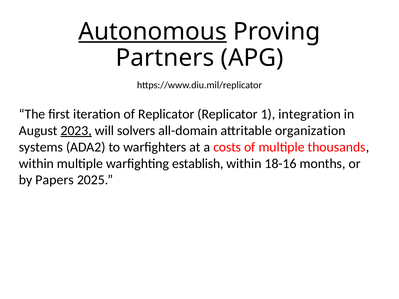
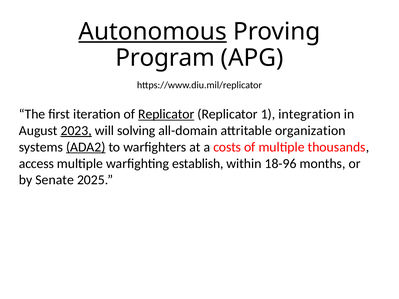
Partners: Partners -> Program (165, 58)
Replicator underline: none -> present (166, 114)
solvers: solvers -> solving (136, 131)
ADA2 underline: none -> present (86, 147)
within: within -> access (36, 164)
18-16: 18-16 -> 18-96 (281, 164)
Papers: Papers -> Senate (55, 180)
